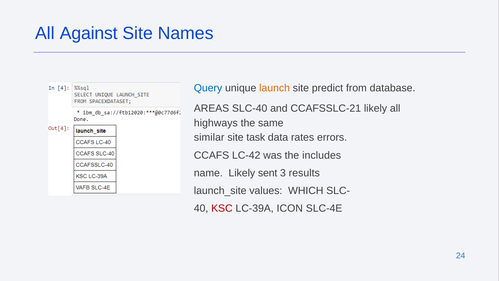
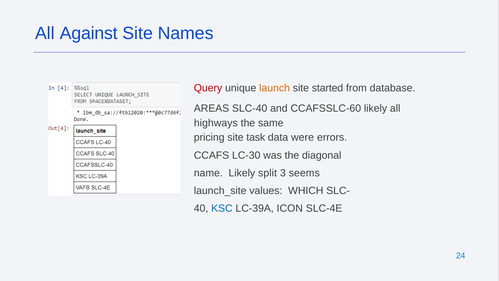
Query colour: blue -> red (208, 88)
predict: predict -> started (328, 88)
CCAFSSLC-21: CCAFSSLC-21 -> CCAFSSLC-60 (326, 108)
similar: similar -> pricing (209, 137)
rates: rates -> were (303, 137)
LC-42: LC-42 -> LC-30 (246, 155)
includes: includes -> diagonal (322, 155)
sent: sent -> split (268, 173)
results: results -> seems (304, 173)
KSC colour: red -> blue (222, 208)
